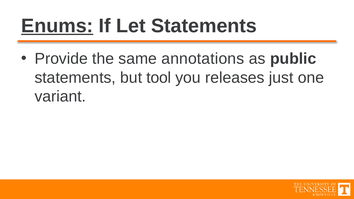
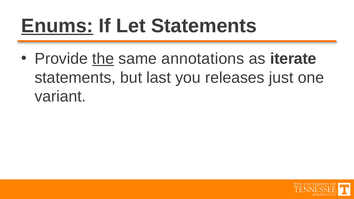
the underline: none -> present (103, 59)
public: public -> iterate (293, 59)
tool: tool -> last (159, 78)
